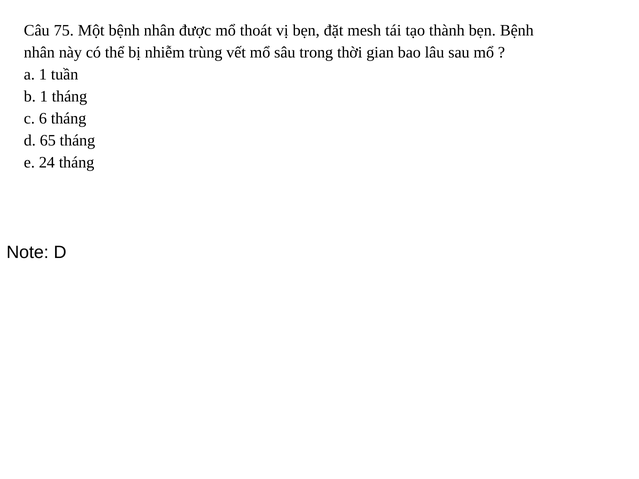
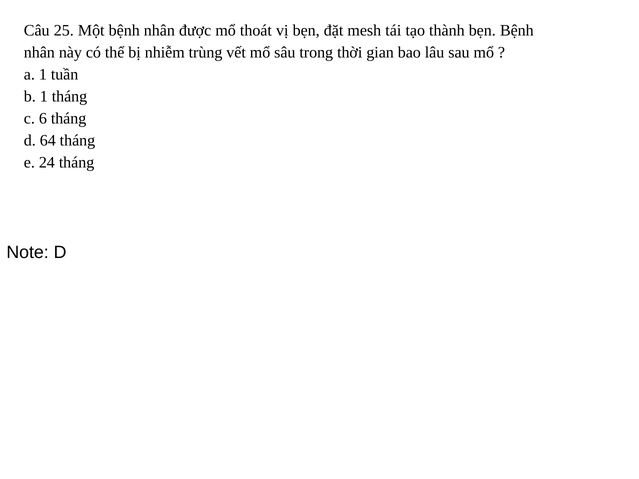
75: 75 -> 25 (64, 30)
65: 65 -> 64 (48, 140)
